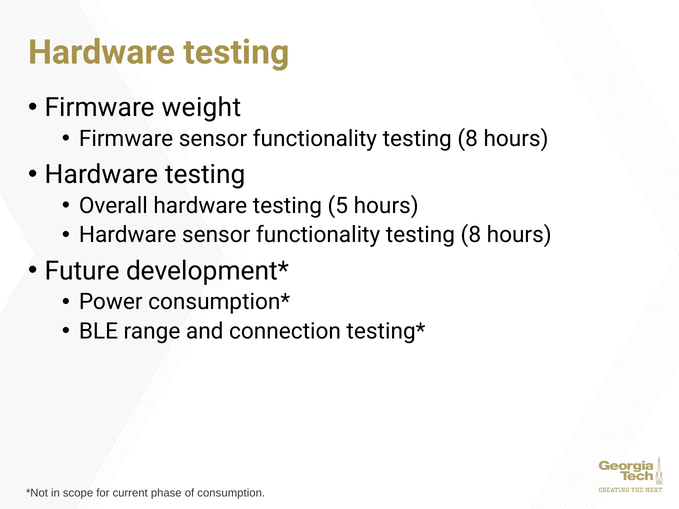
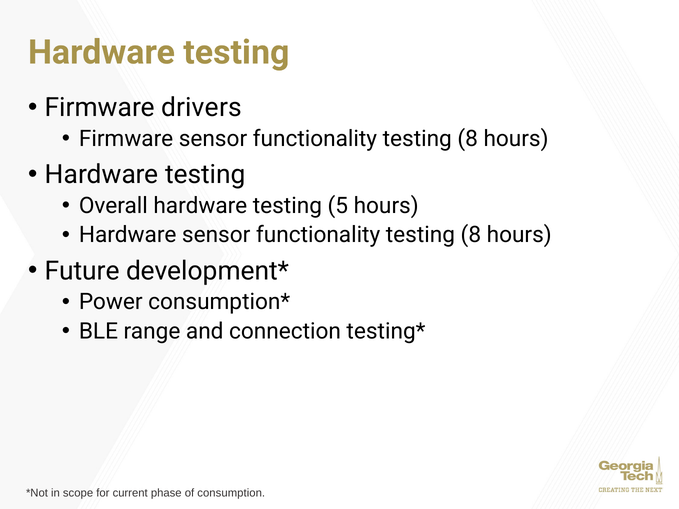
weight: weight -> drivers (201, 108)
